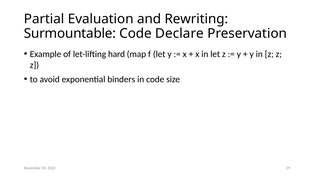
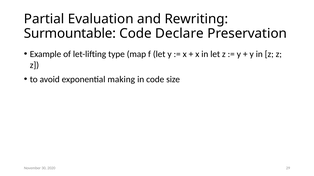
hard: hard -> type (116, 54)
binders: binders -> making (121, 80)
